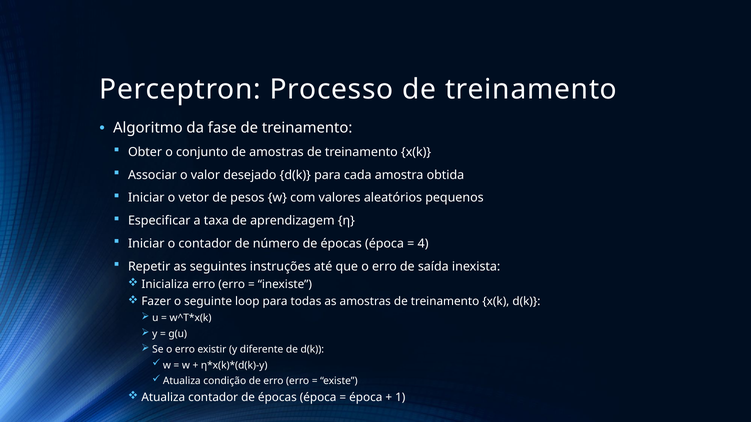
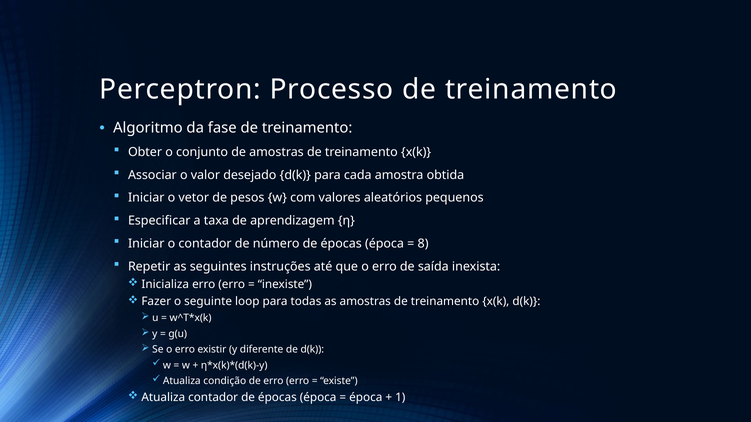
4: 4 -> 8 (423, 244)
